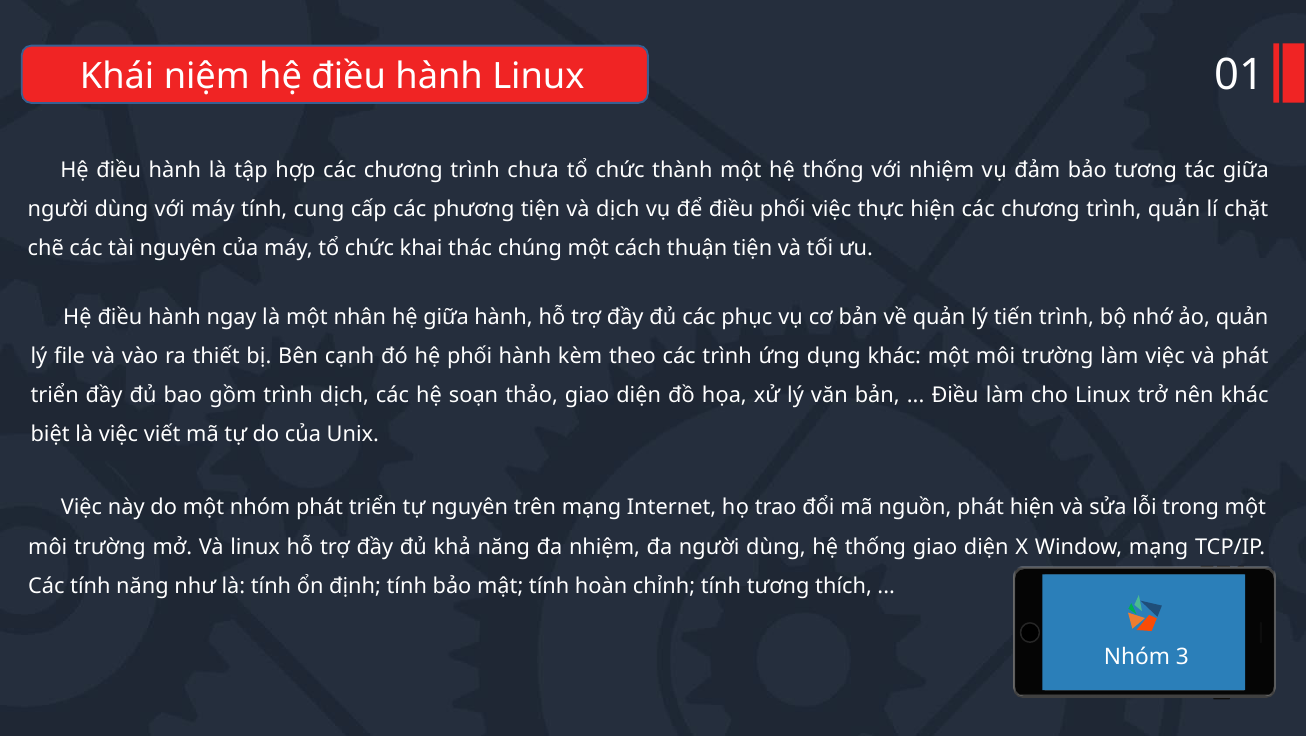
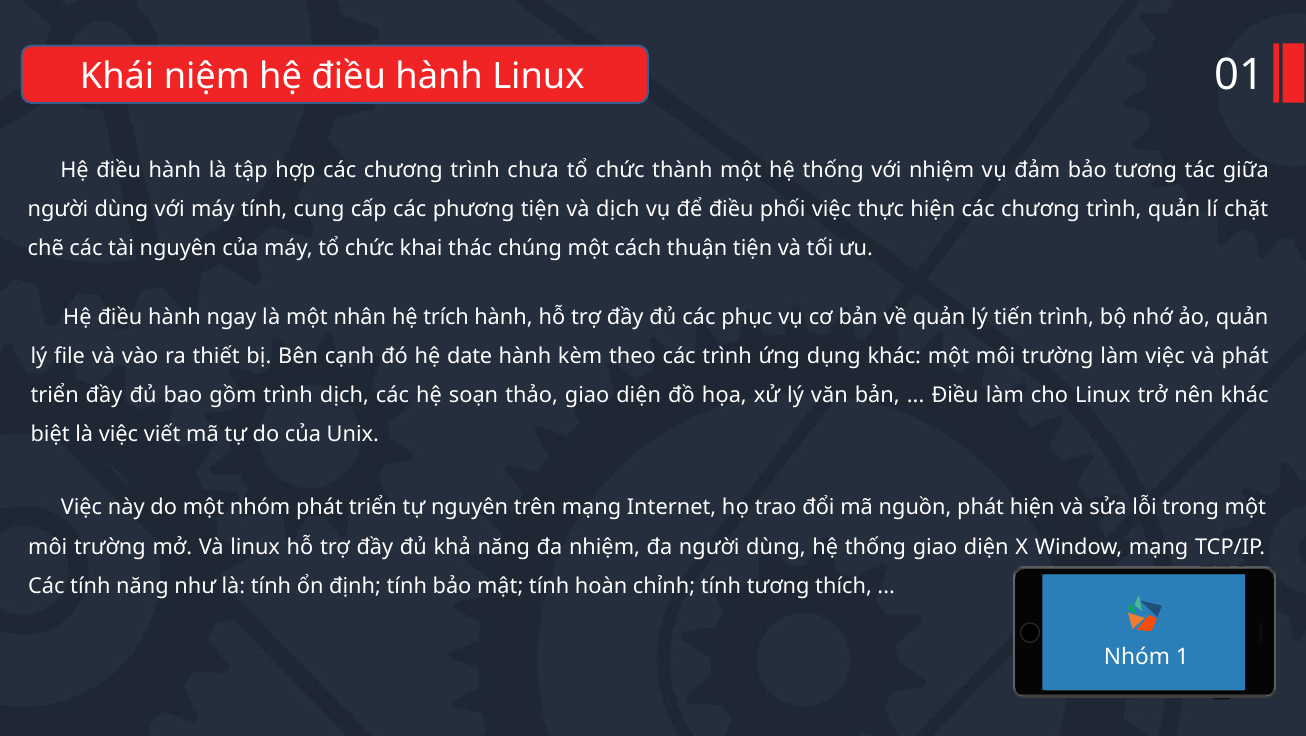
hệ giữa: giữa -> trích (446, 317)
hệ phối: phối -> date (470, 356)
3: 3 -> 1 (1182, 657)
